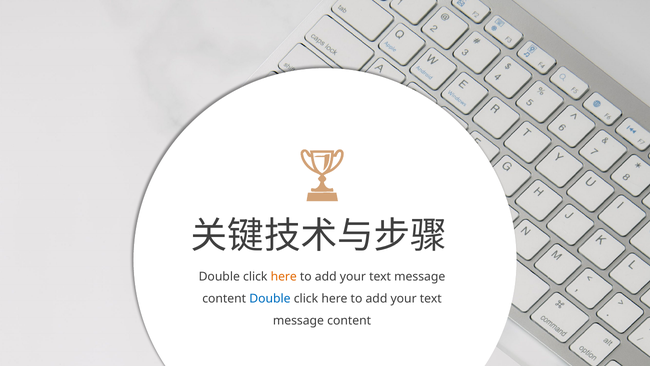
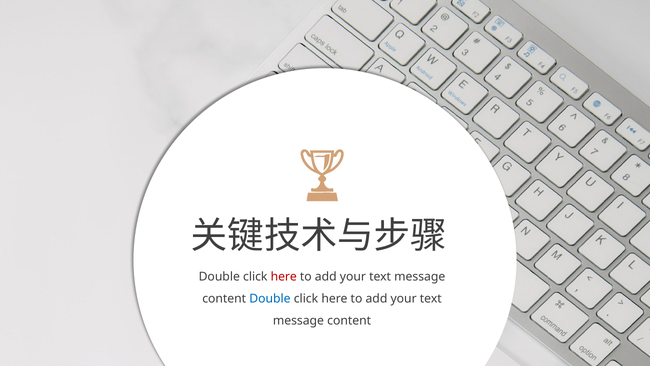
here colour: orange -> red (284, 276)
